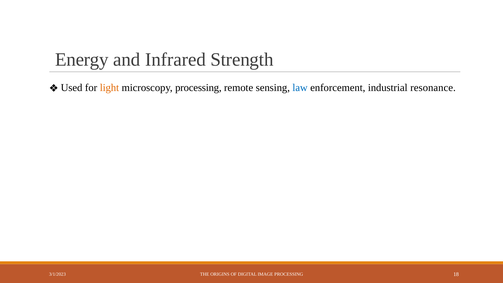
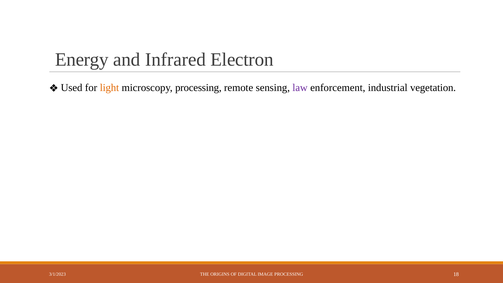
Strength: Strength -> Electron (242, 60)
law colour: blue -> purple (300, 88)
resonance: resonance -> vegetation (433, 88)
